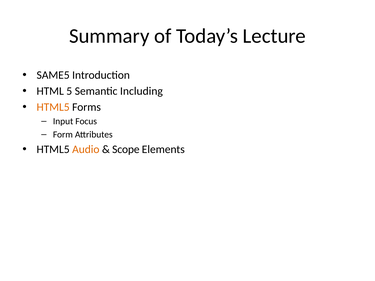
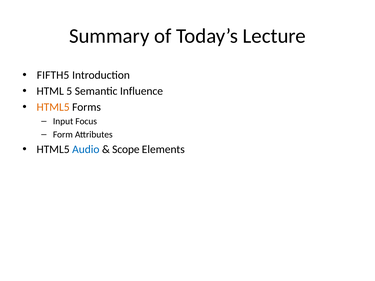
SAME5: SAME5 -> FIFTH5 (53, 75)
Including: Including -> Influence (141, 91)
Audio colour: orange -> blue (86, 150)
